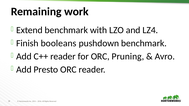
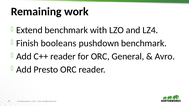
Pruning: Pruning -> General (128, 57)
